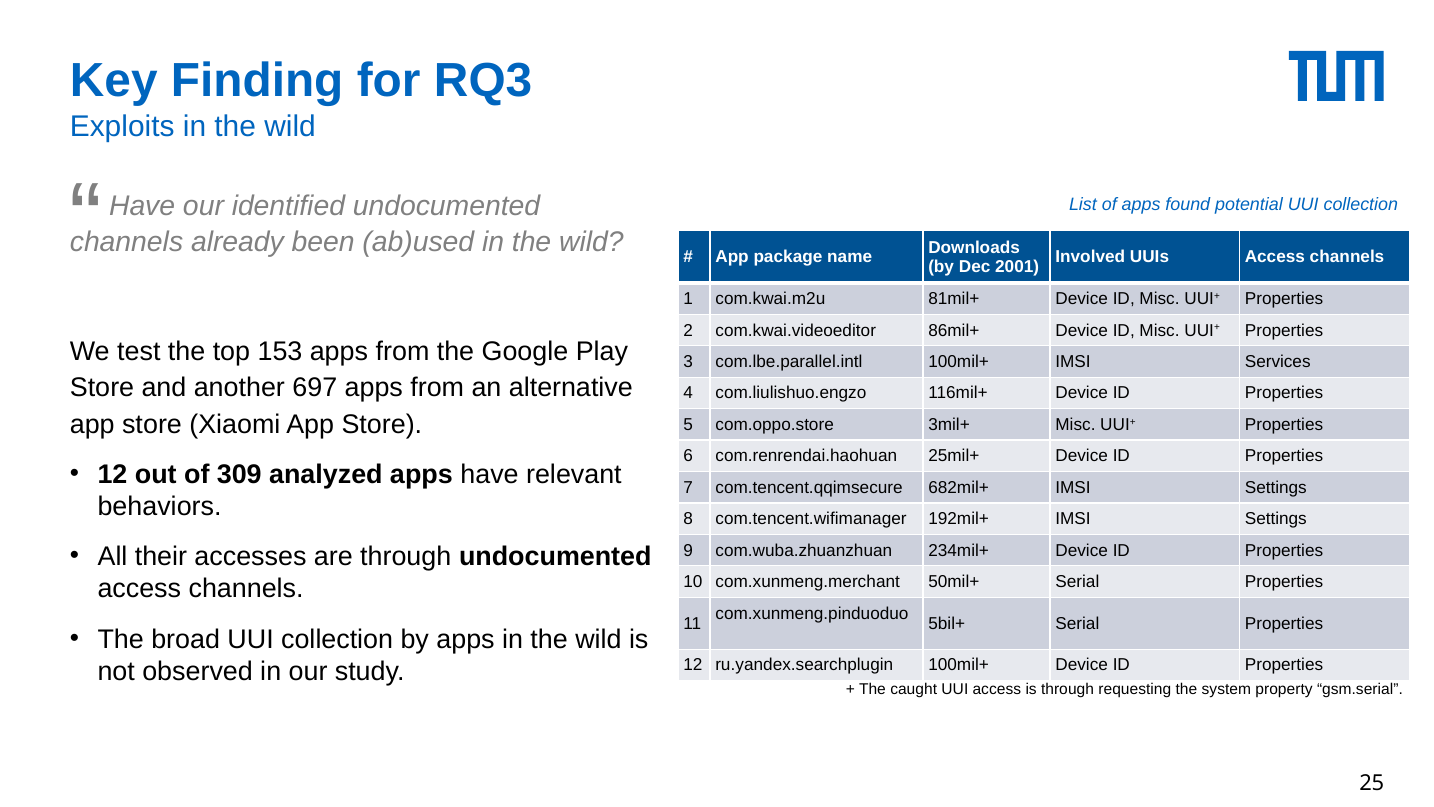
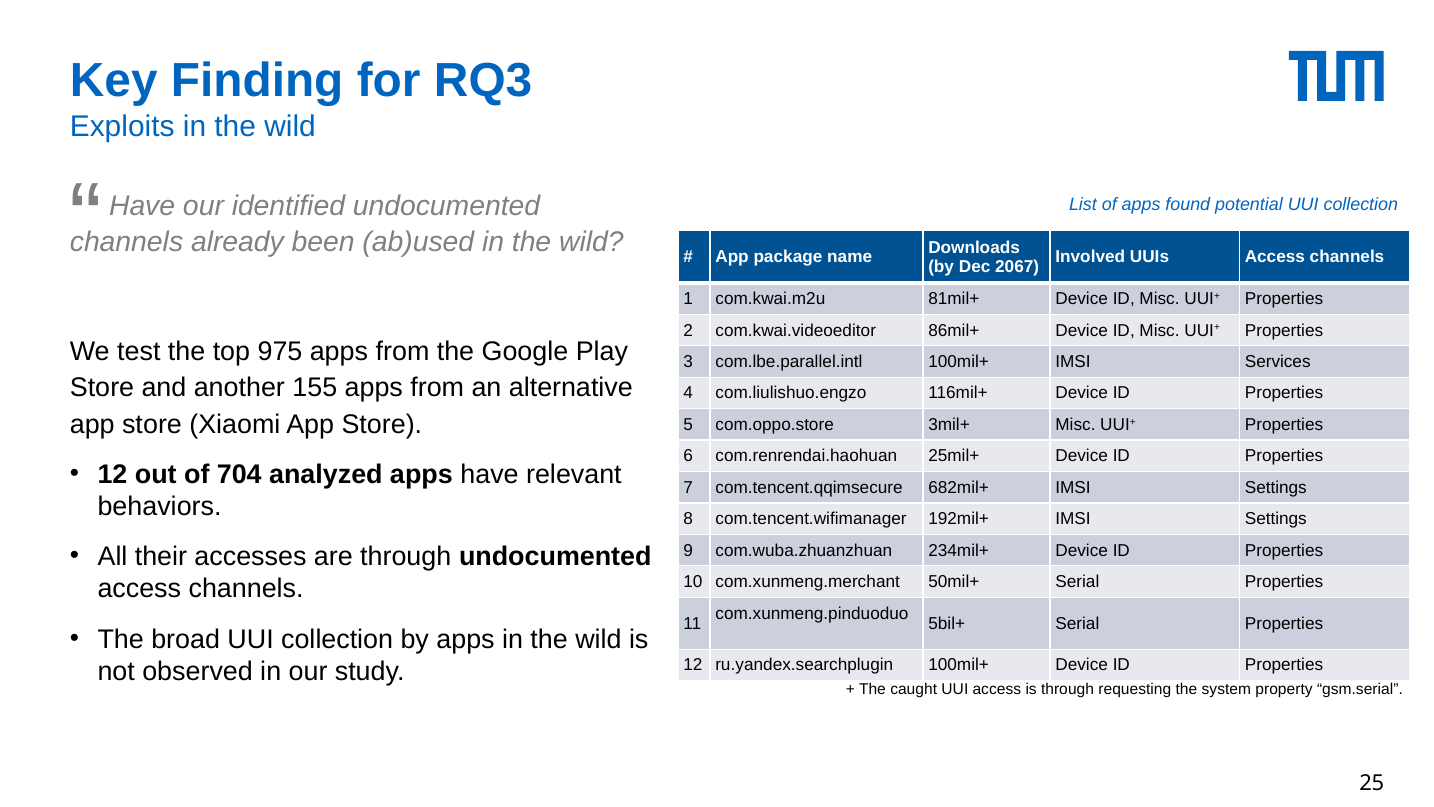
2001: 2001 -> 2067 (1017, 267)
153: 153 -> 975 (280, 351)
697: 697 -> 155 (315, 388)
309: 309 -> 704 (239, 474)
